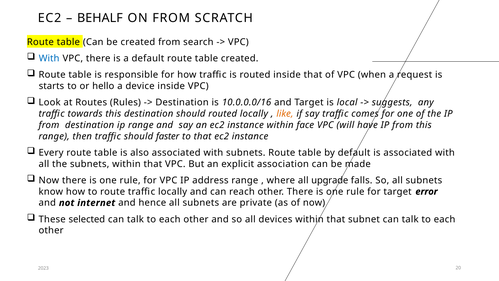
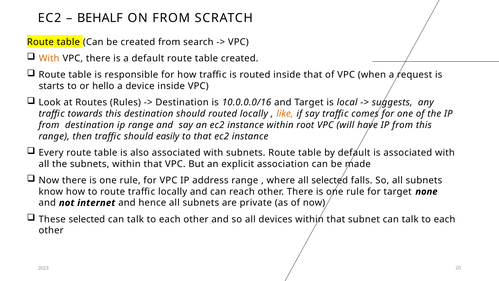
With colour: blue -> orange (49, 58)
face: face -> root (305, 125)
faster: faster -> easily (168, 136)
all upgrade: upgrade -> selected (330, 180)
error: error -> none (426, 191)
